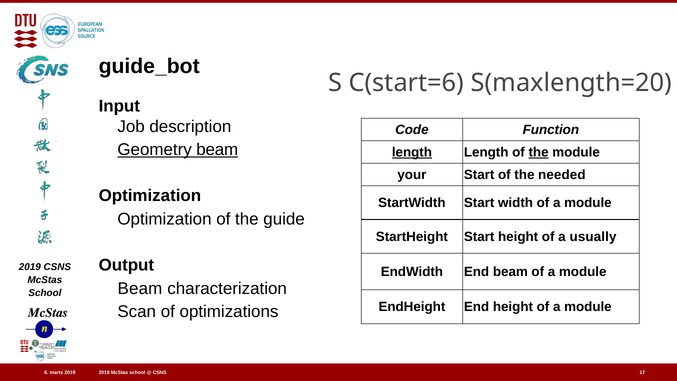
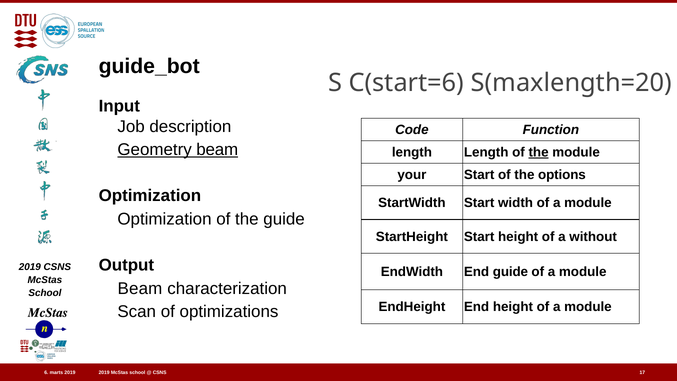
length underline: present -> none (412, 152)
needed: needed -> options (562, 175)
usually: usually -> without (593, 237)
End beam: beam -> guide (510, 272)
